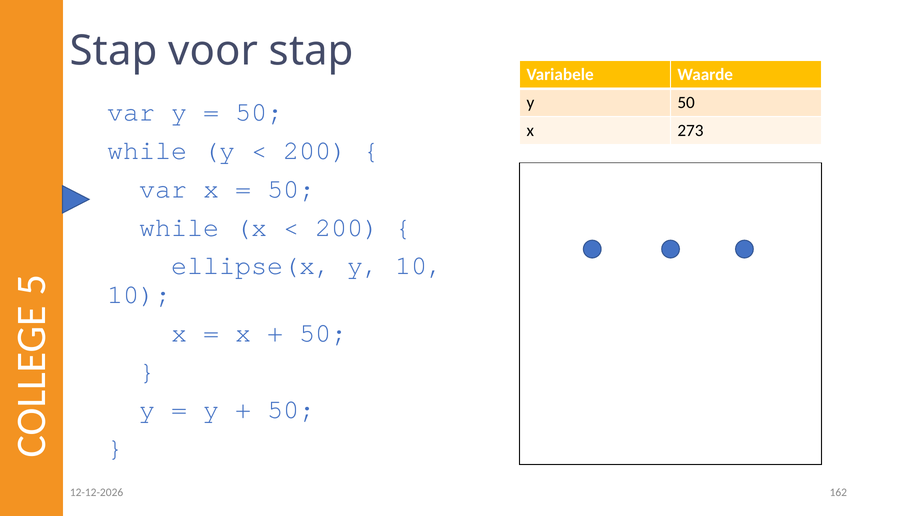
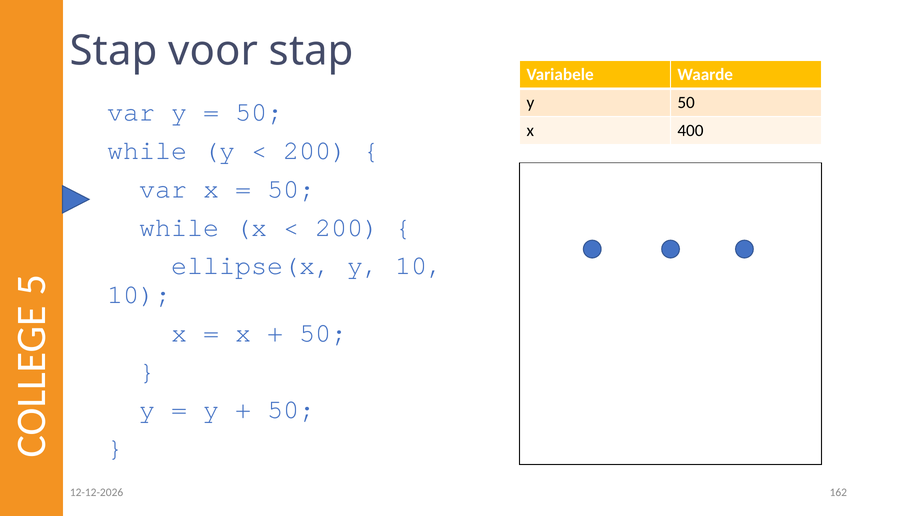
273: 273 -> 400 (690, 131)
